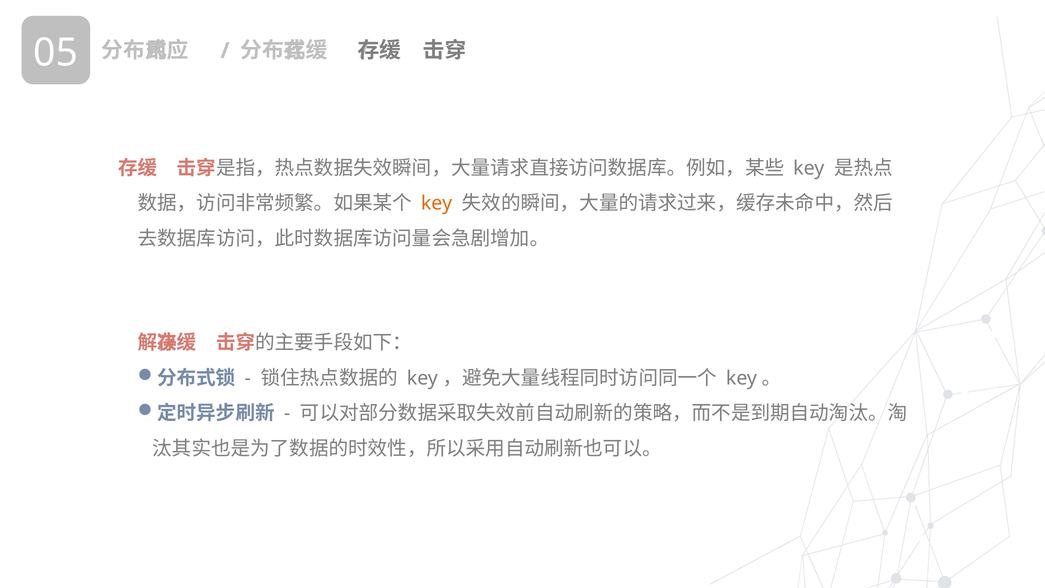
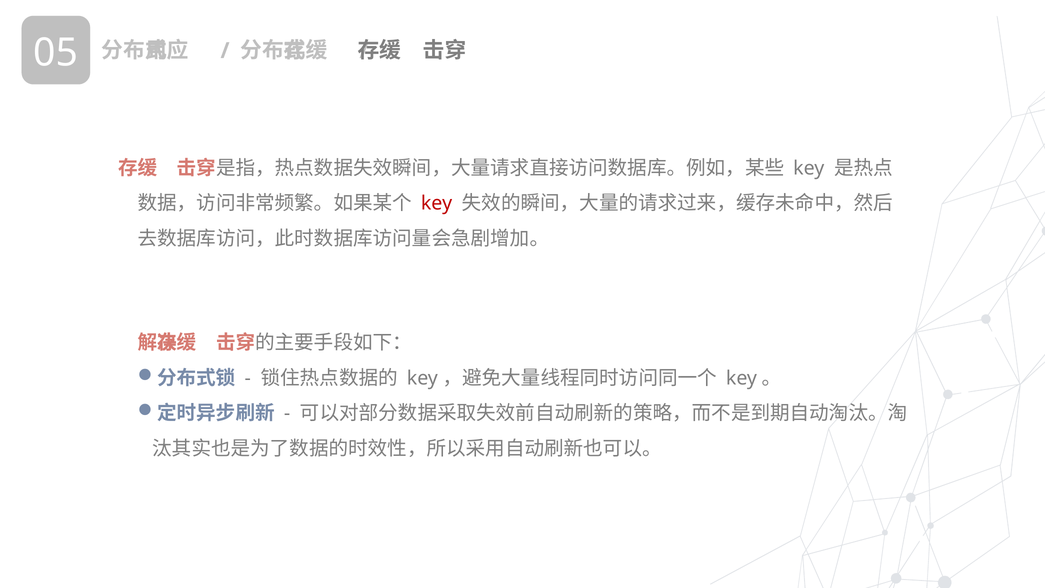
key colour: orange -> red (437, 203)
